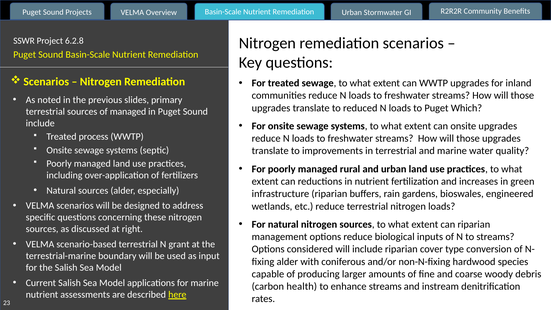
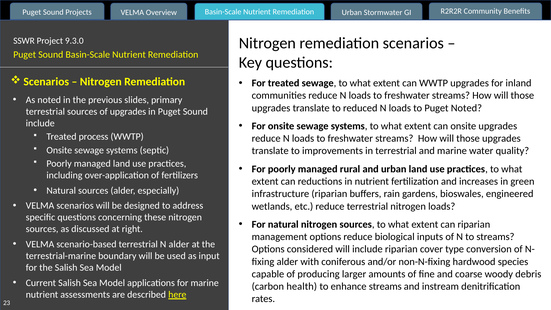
6.2.8: 6.2.8 -> 9.3.0 (74, 41)
Puget Which: Which -> Noted (466, 108)
of managed: managed -> upgrades (128, 112)
N grant: grant -> alder (179, 244)
